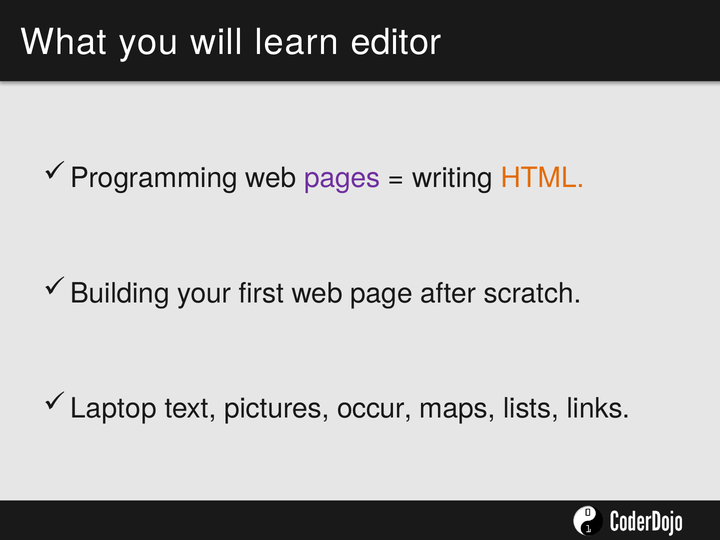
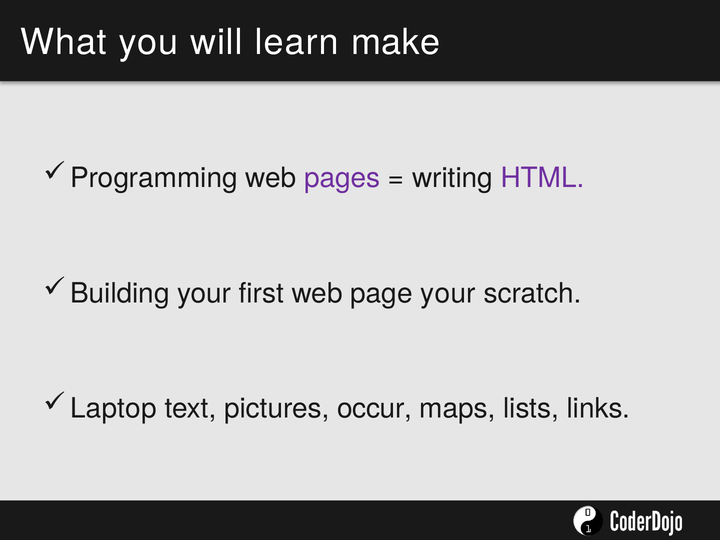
editor: editor -> make (396, 43)
HTML colour: orange -> purple (543, 178)
page after: after -> your (448, 293)
